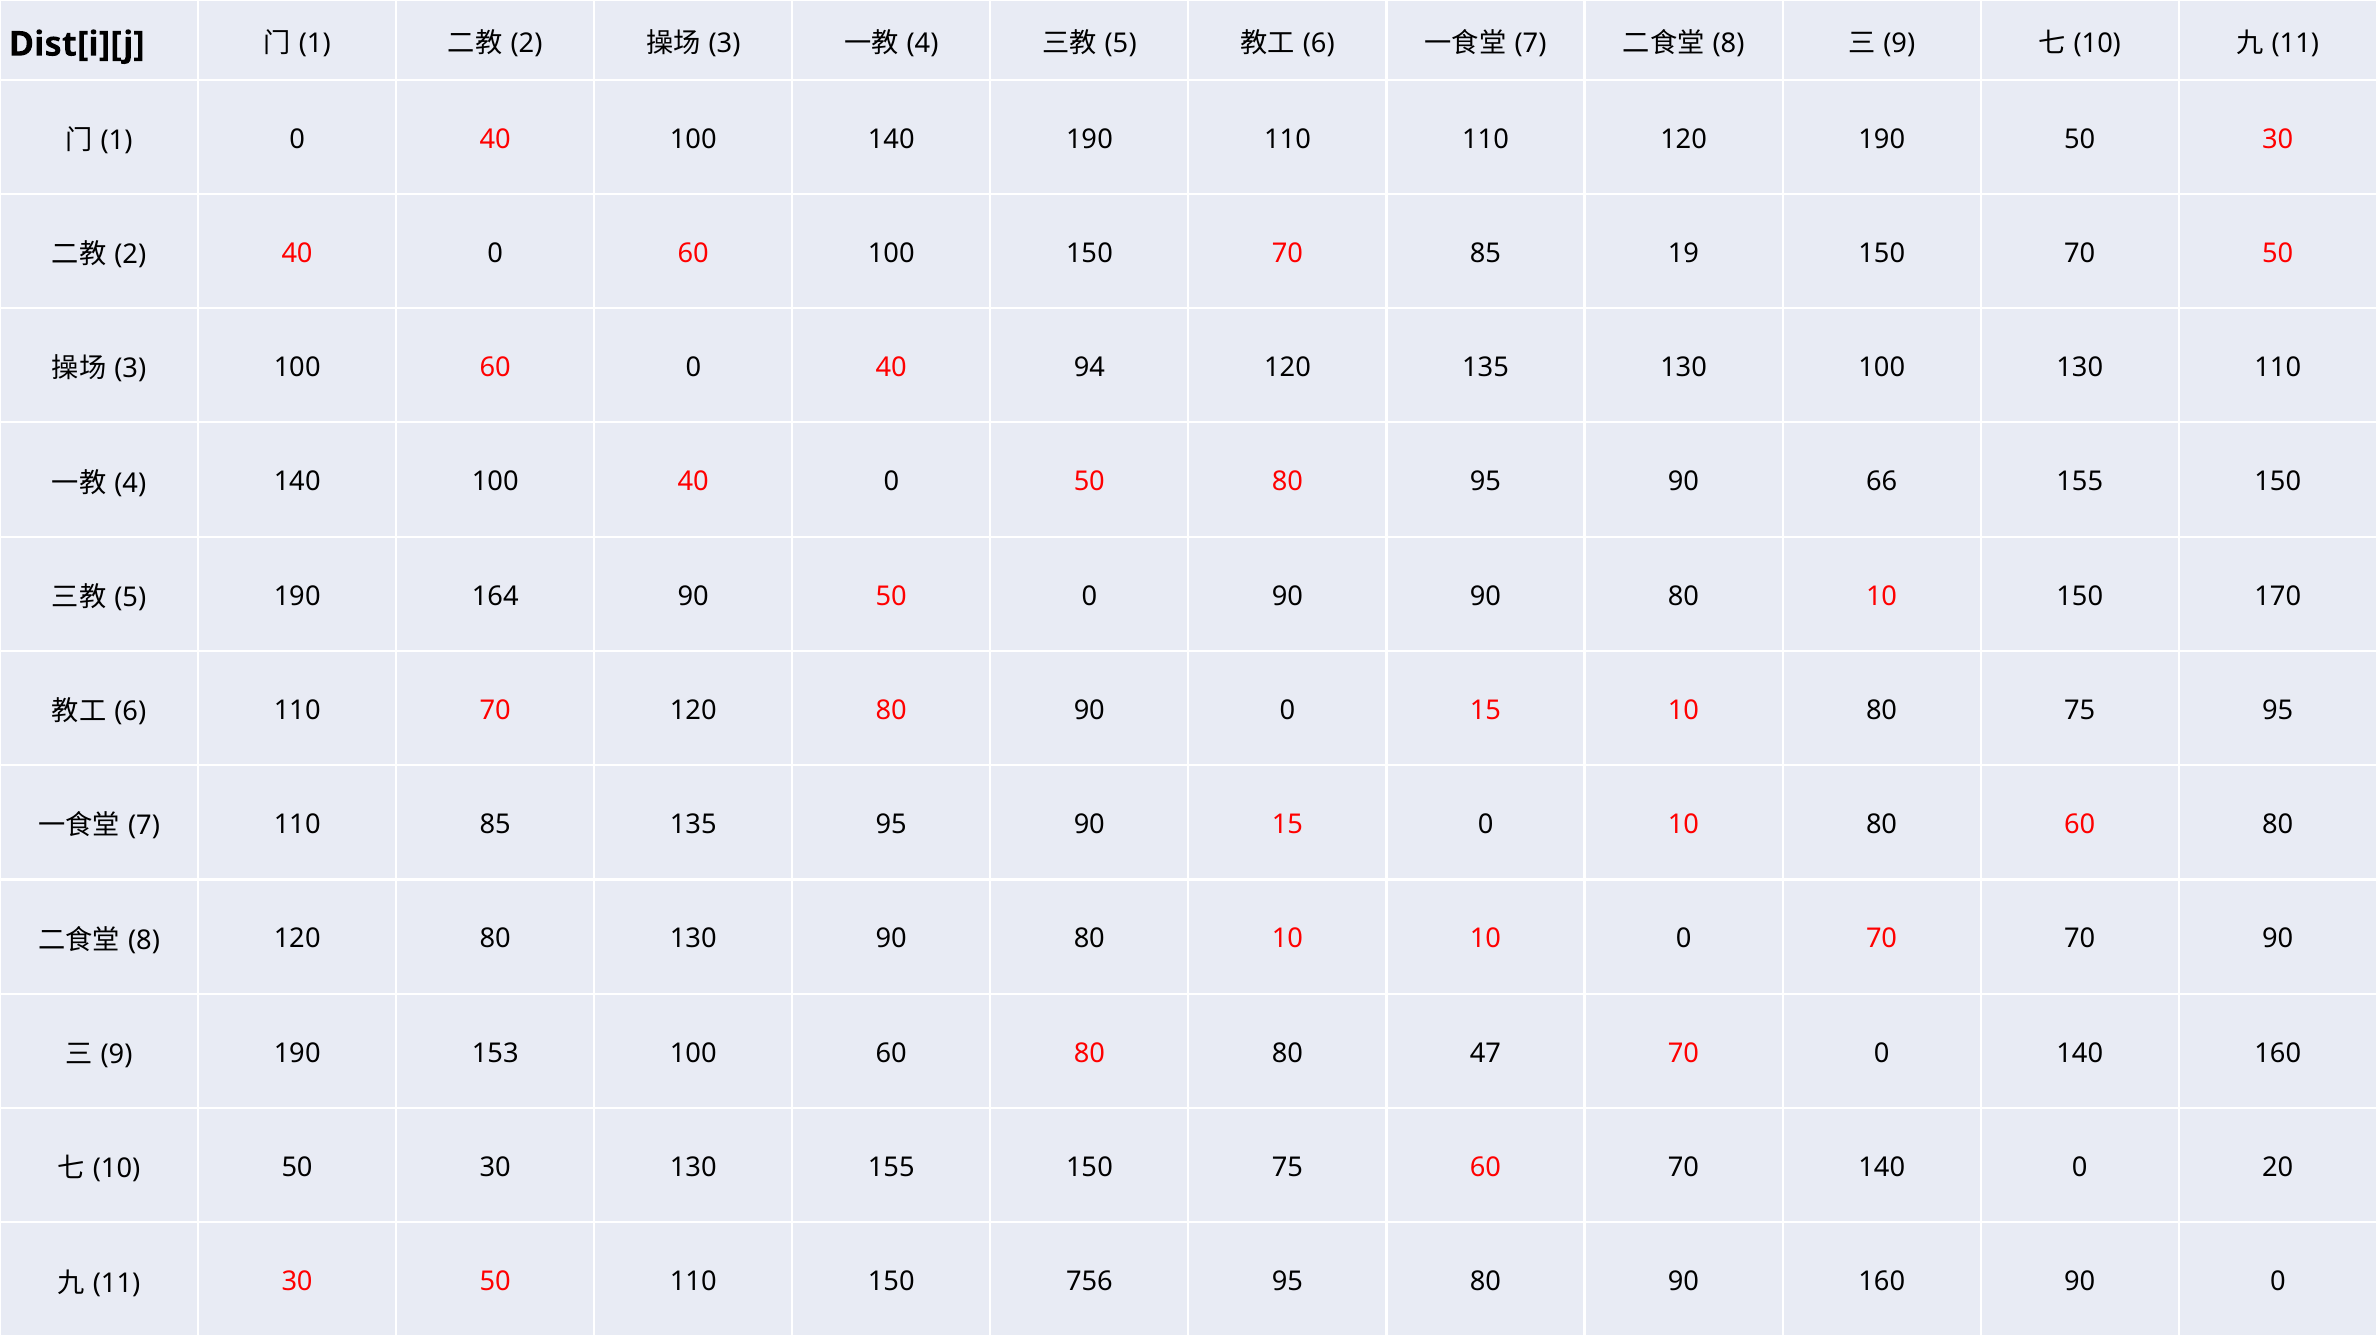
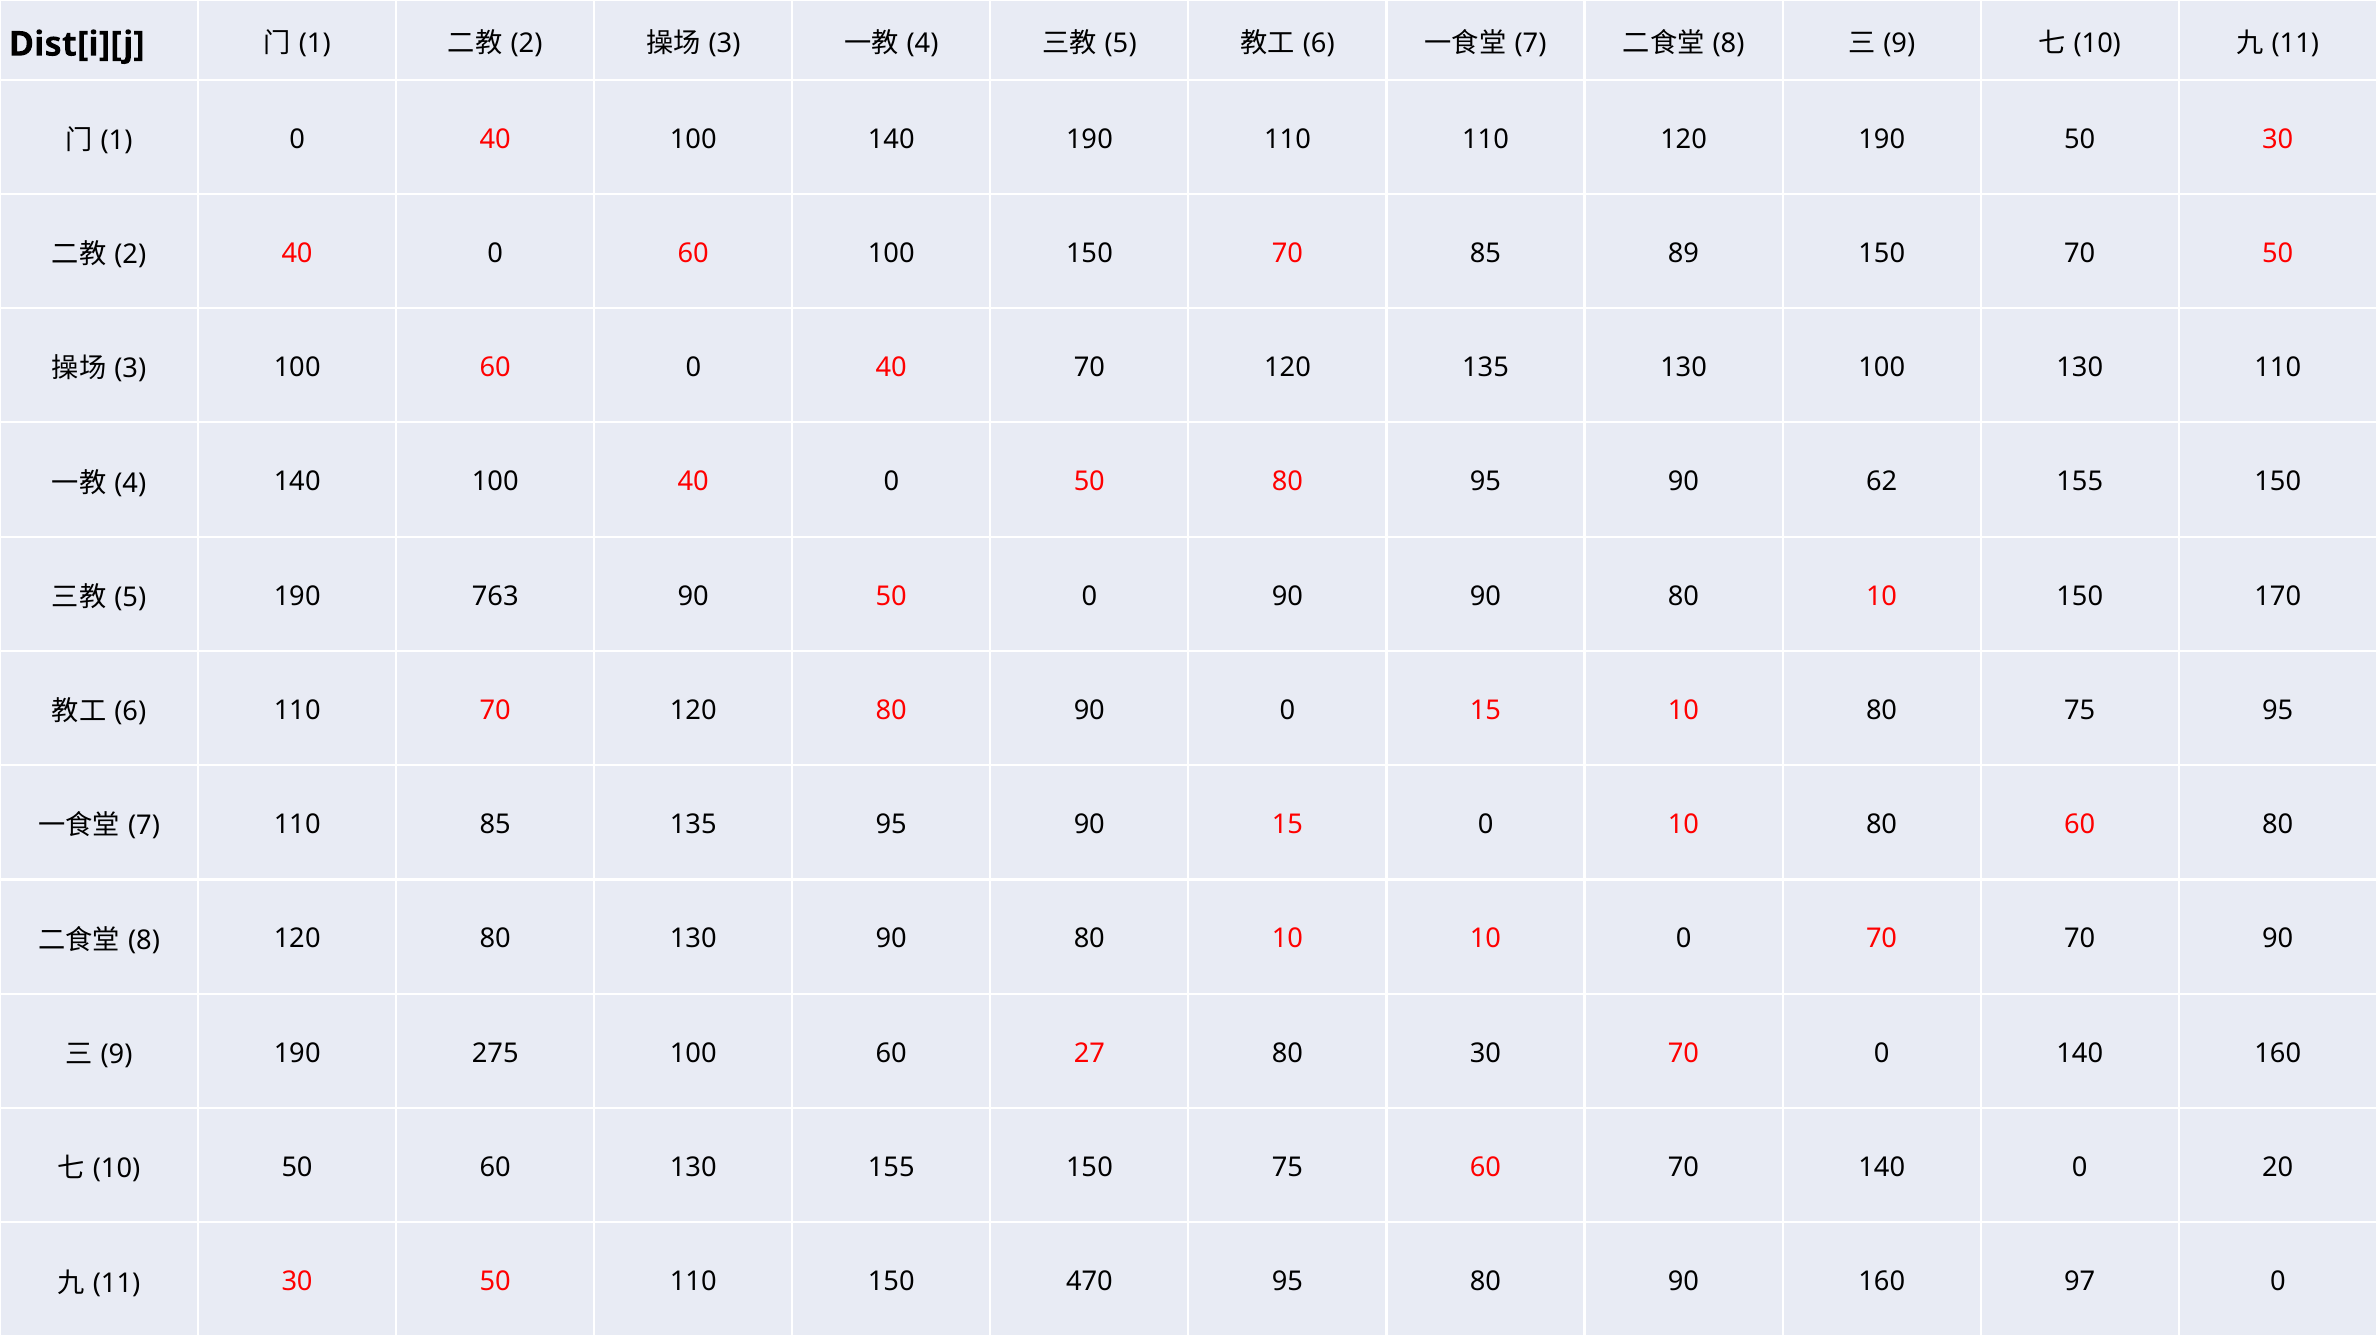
19: 19 -> 89 (1684, 253)
40 94: 94 -> 70 (1089, 368)
66: 66 -> 62 (1882, 482)
164: 164 -> 763 (495, 596)
153: 153 -> 275 (495, 1053)
100 60 80: 80 -> 27 (1089, 1053)
80 47: 47 -> 30 (1485, 1053)
10 50 30: 30 -> 60 (495, 1167)
756: 756 -> 470 (1089, 1282)
160 90: 90 -> 97 (2080, 1282)
